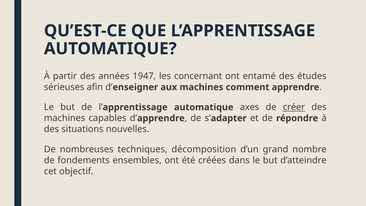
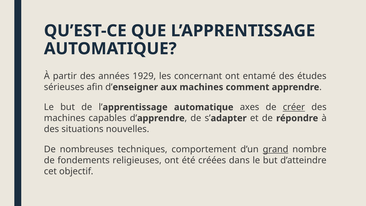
1947: 1947 -> 1929 (144, 76)
décomposition: décomposition -> comportement (204, 149)
grand underline: none -> present (276, 149)
ensembles: ensembles -> religieuses (137, 160)
